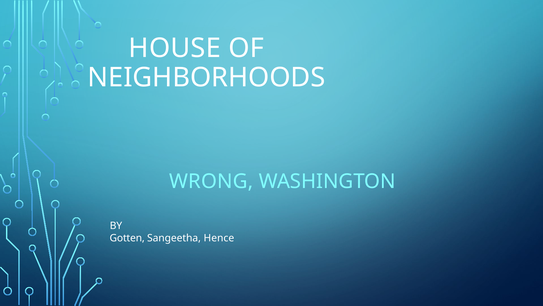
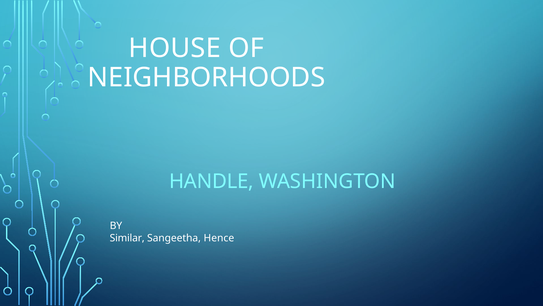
WRONG: WRONG -> HANDLE (211, 181)
Gotten: Gotten -> Similar (127, 238)
